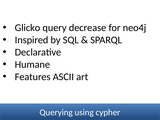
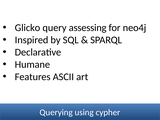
decrease: decrease -> assessing (88, 28)
